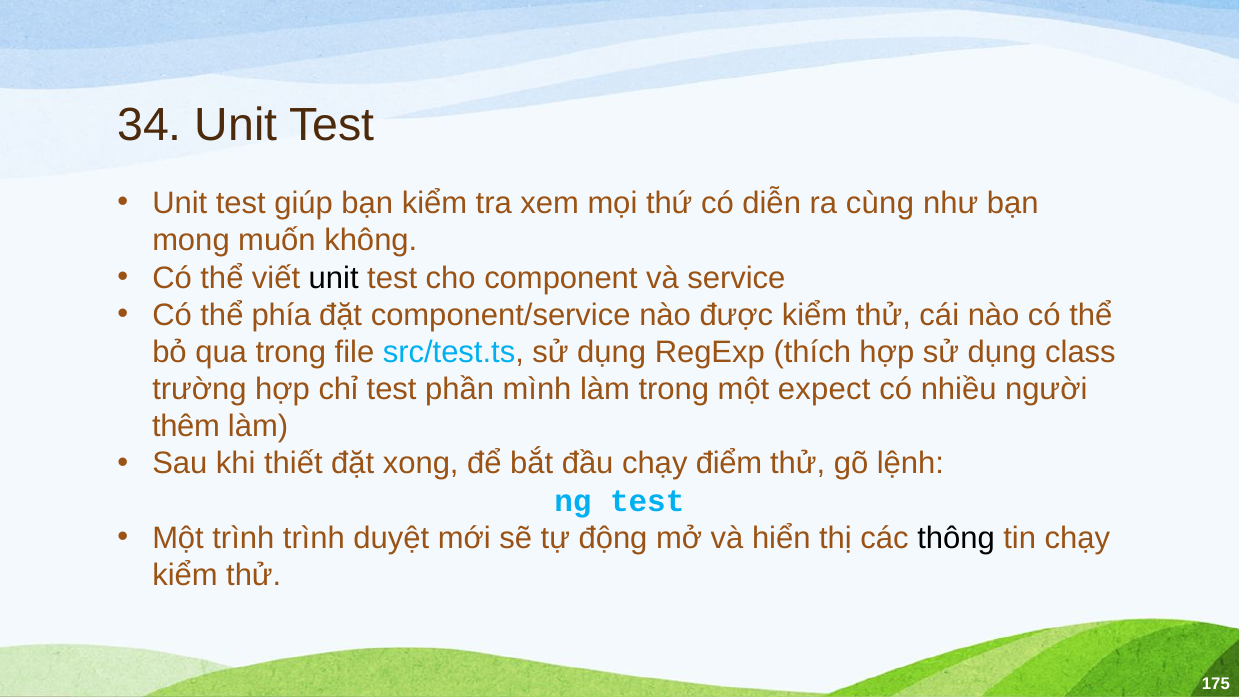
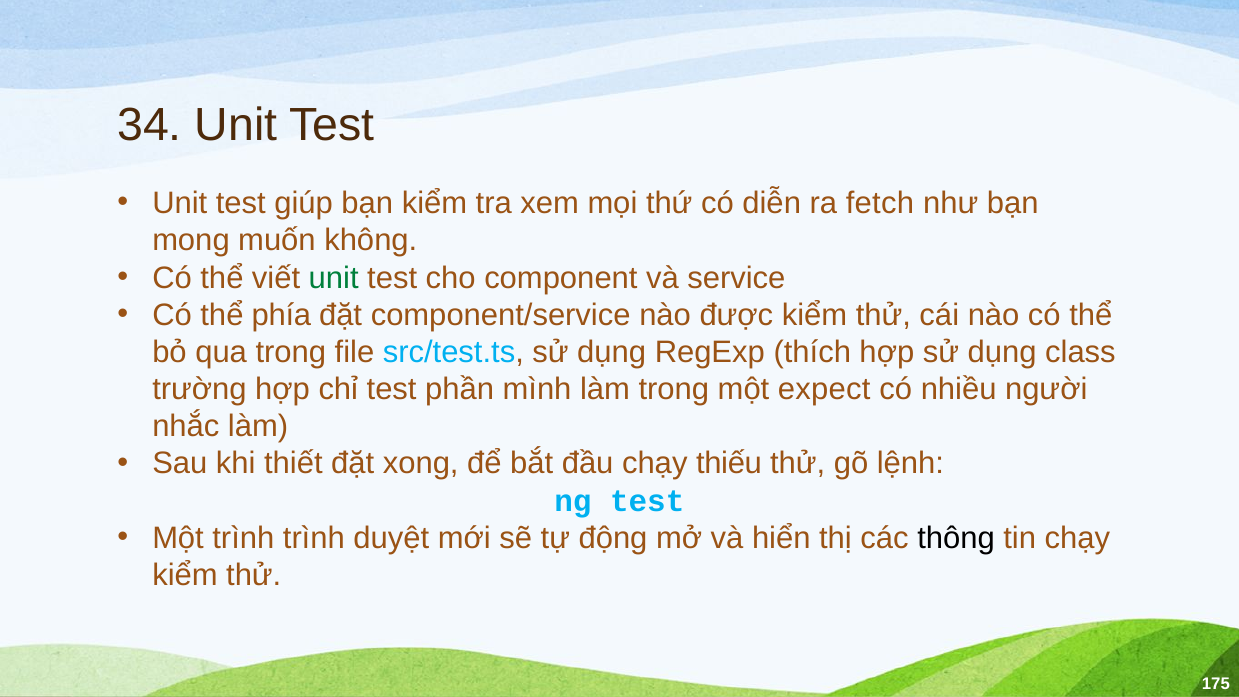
cùng: cùng -> fetch (880, 203)
unit colour: black -> green (334, 278)
thêm: thêm -> nhắc (186, 426)
điểm: điểm -> thiếu (729, 464)
